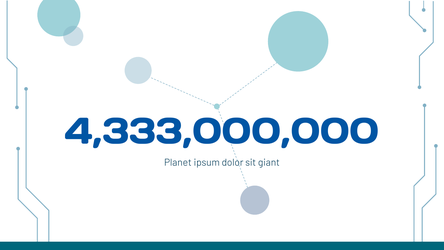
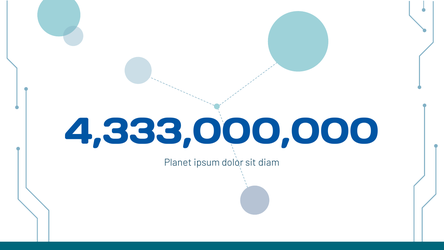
giant: giant -> diam (269, 162)
